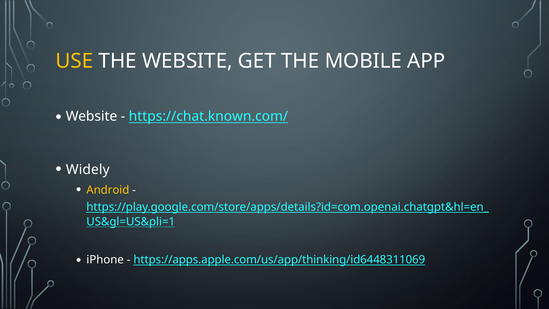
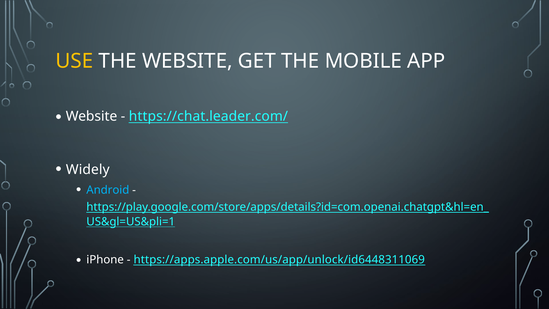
https://chat.known.com/: https://chat.known.com/ -> https://chat.leader.com/ (208, 116)
Android colour: yellow -> light blue (108, 190)
https://apps.apple.com/us/app/thinking/id6448311069: https://apps.apple.com/us/app/thinking/id6448311069 -> https://apps.apple.com/us/app/unlock/id6448311069 (279, 260)
